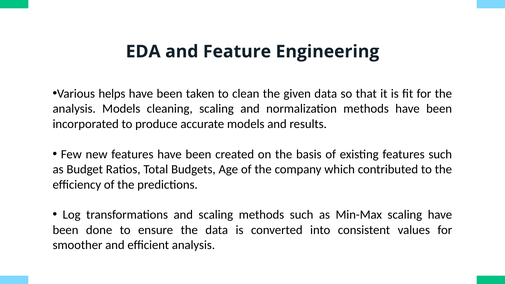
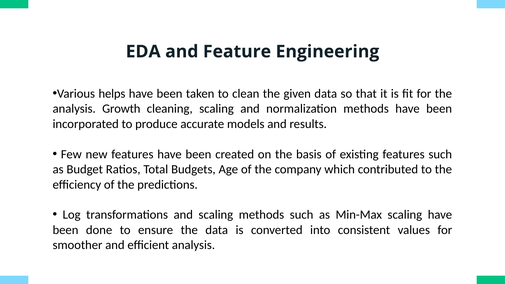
analysis Models: Models -> Growth (121, 109)
